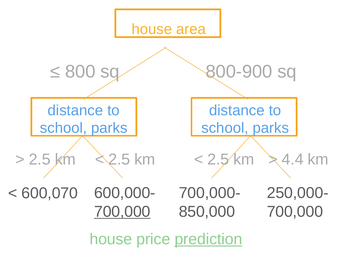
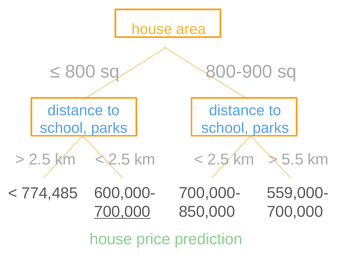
4.4: 4.4 -> 5.5 (293, 160)
250,000-: 250,000- -> 559,000- (298, 193)
600,070: 600,070 -> 774,485 (50, 194)
prediction underline: present -> none (208, 240)
